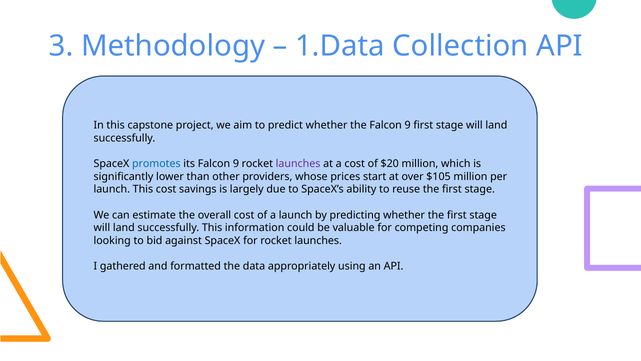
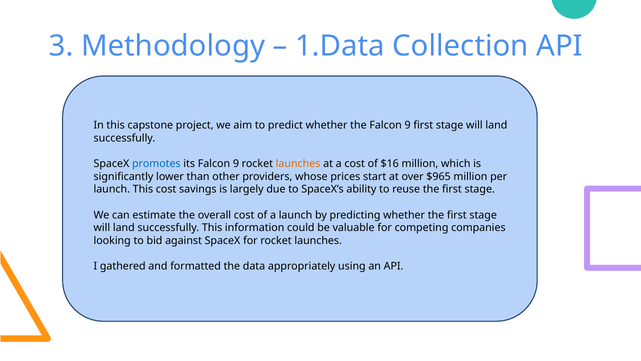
launches colour: purple -> orange (298, 164)
$20: $20 -> $16 (390, 164)
$105: $105 -> $965 (439, 176)
